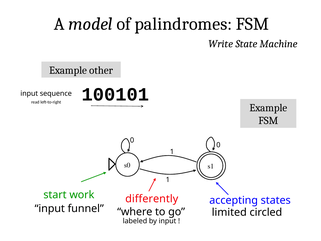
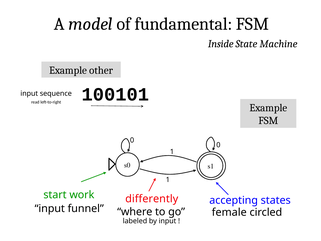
palindromes: palindromes -> fundamental (183, 24)
Write: Write -> Inside (221, 44)
limited: limited -> female (229, 212)
